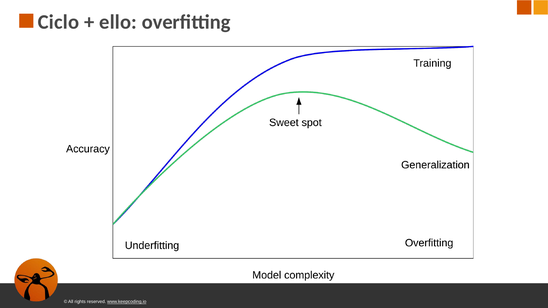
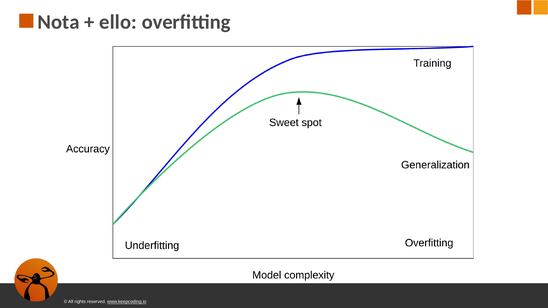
Ciclo: Ciclo -> Nota (59, 22)
